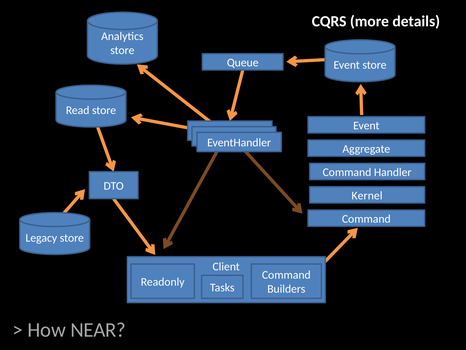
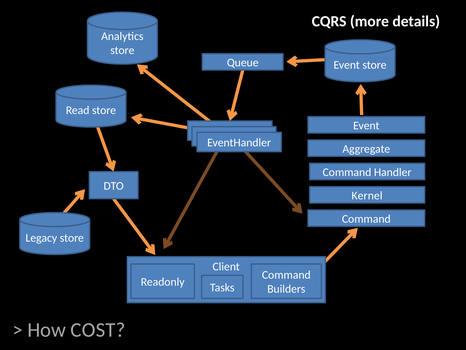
NEAR: NEAR -> COST (98, 330)
